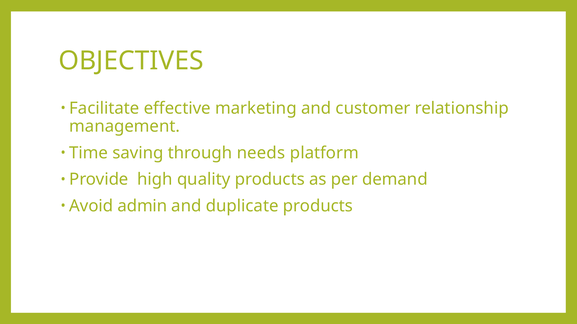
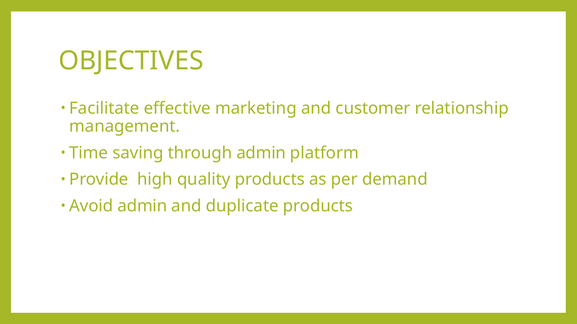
through needs: needs -> admin (261, 153)
